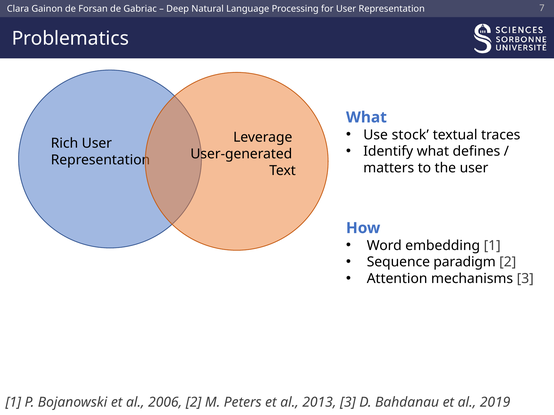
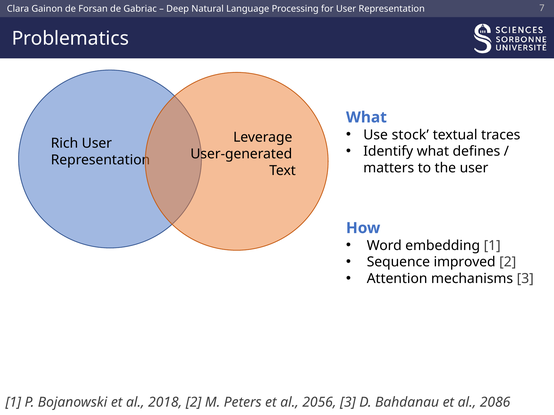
paradigm: paradigm -> improved (465, 262)
2006: 2006 -> 2018 (165, 403)
2013: 2013 -> 2056 (319, 403)
2019: 2019 -> 2086 (495, 403)
